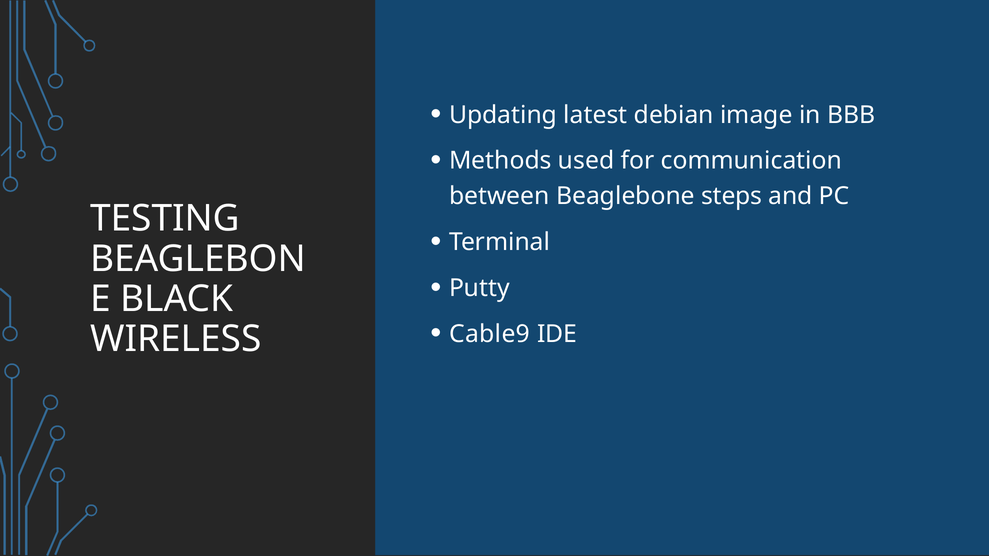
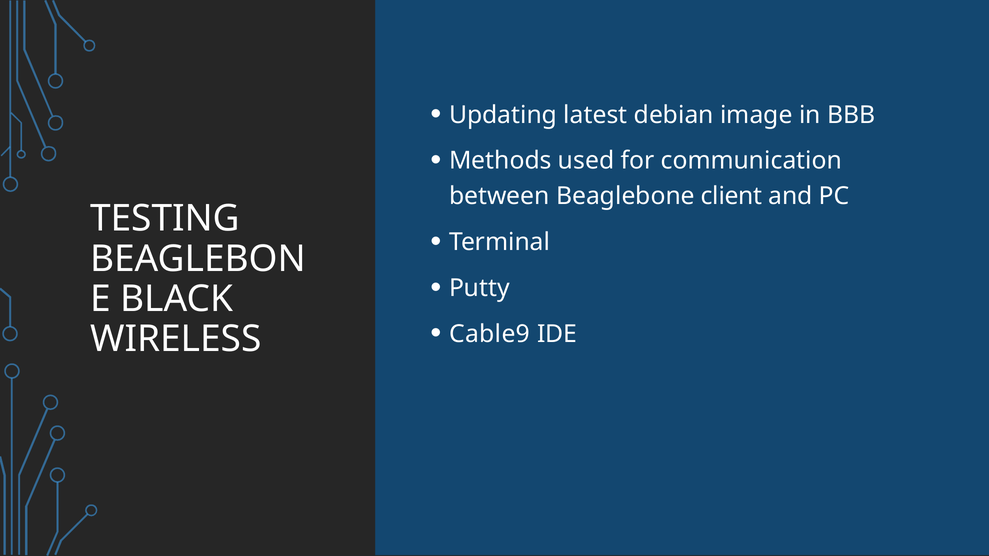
steps: steps -> client (732, 196)
